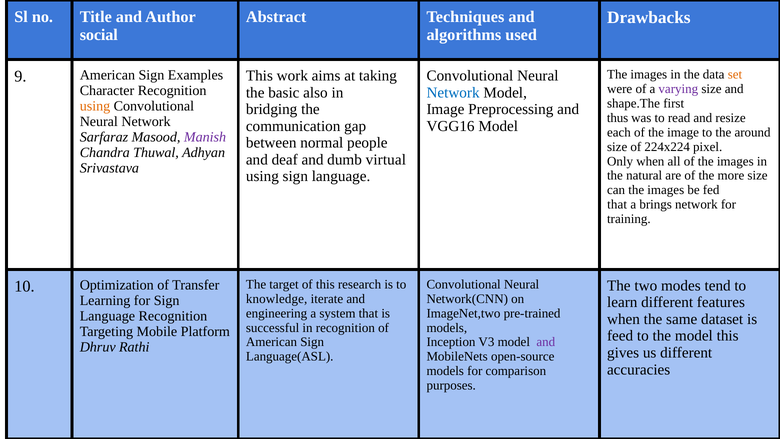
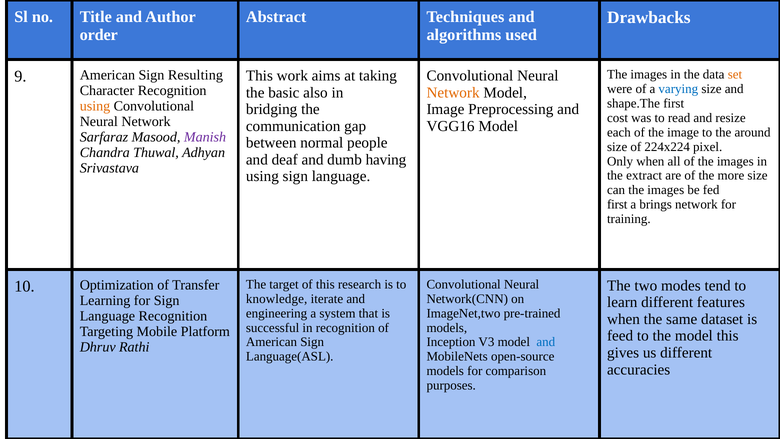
social: social -> order (99, 35)
Examples: Examples -> Resulting (195, 75)
varying colour: purple -> blue (678, 89)
Network colour: blue -> orange (453, 93)
thus: thus -> cost (618, 118)
virtual: virtual -> having (386, 160)
natural: natural -> extract (644, 176)
that: that -> first (617, 204)
and colour: purple -> blue (546, 342)
